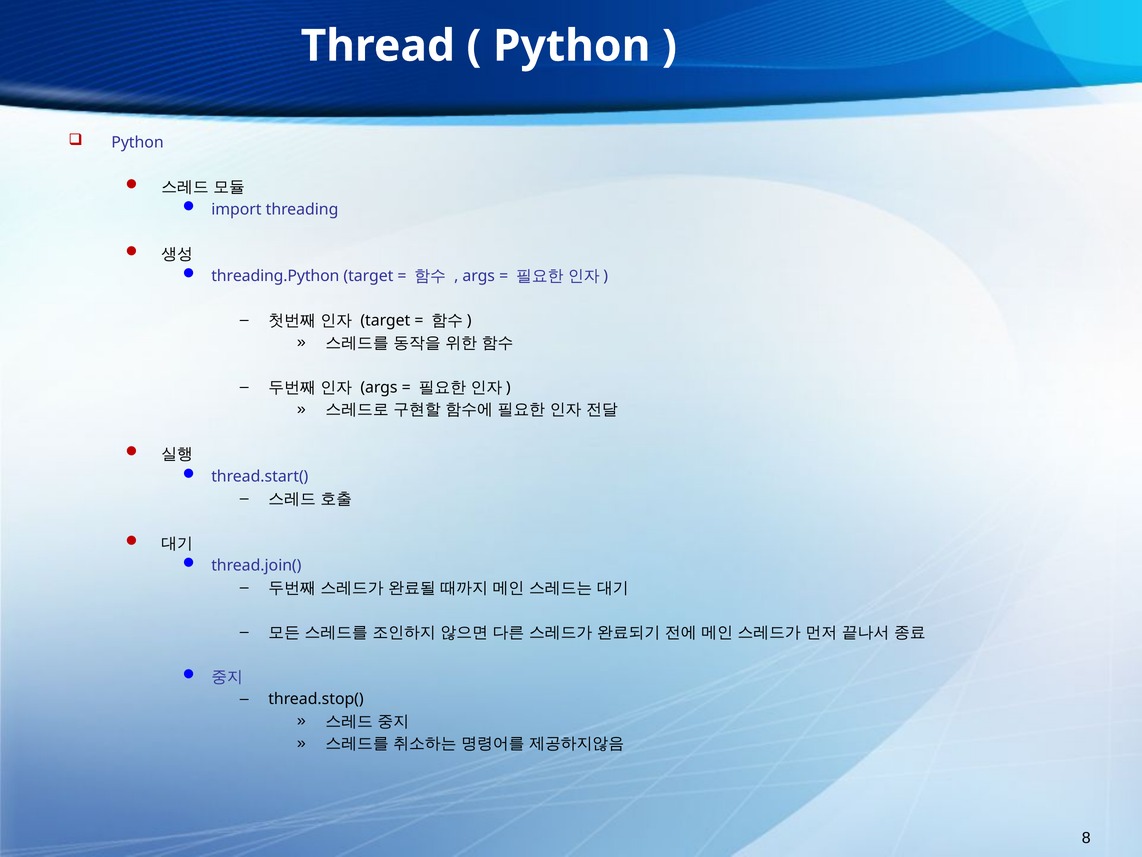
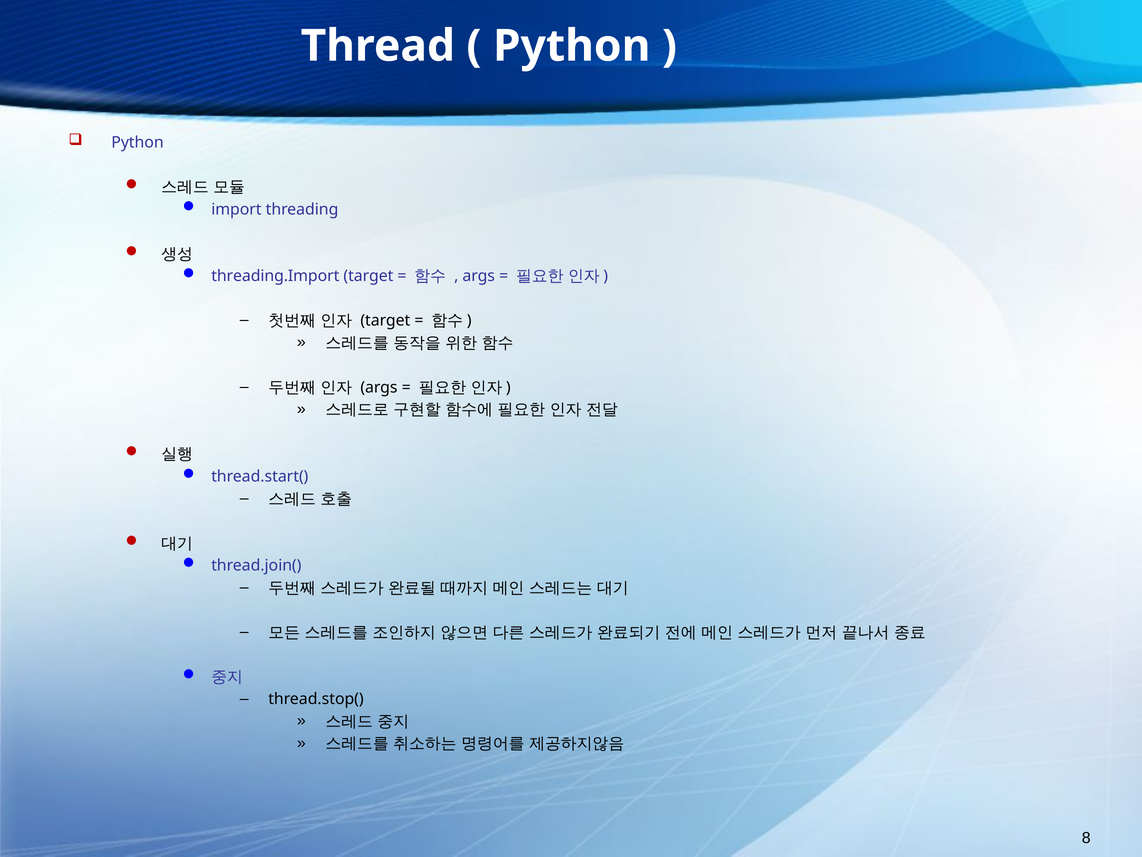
threading.Python: threading.Python -> threading.Import (275, 276)
